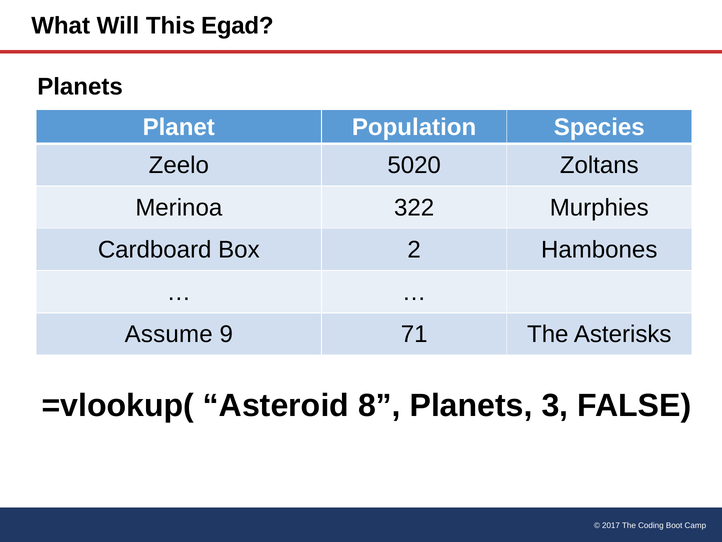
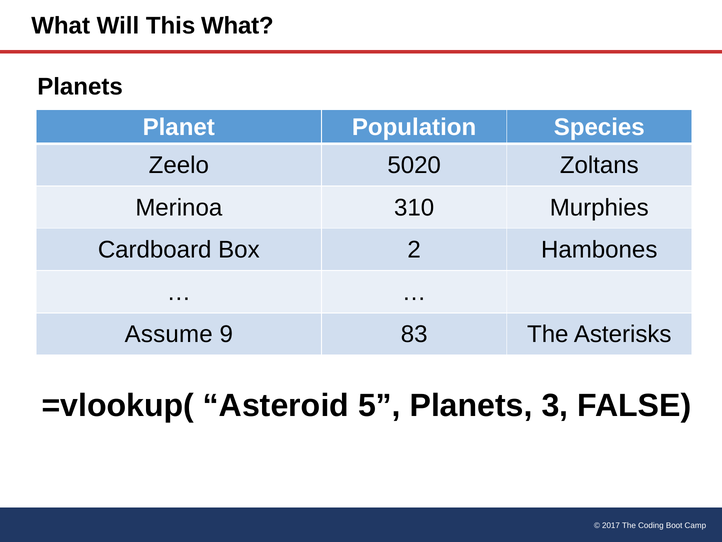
This Egad: Egad -> What (237, 26)
322: 322 -> 310 (414, 207)
71: 71 -> 83 (414, 334)
8: 8 -> 5 (379, 405)
